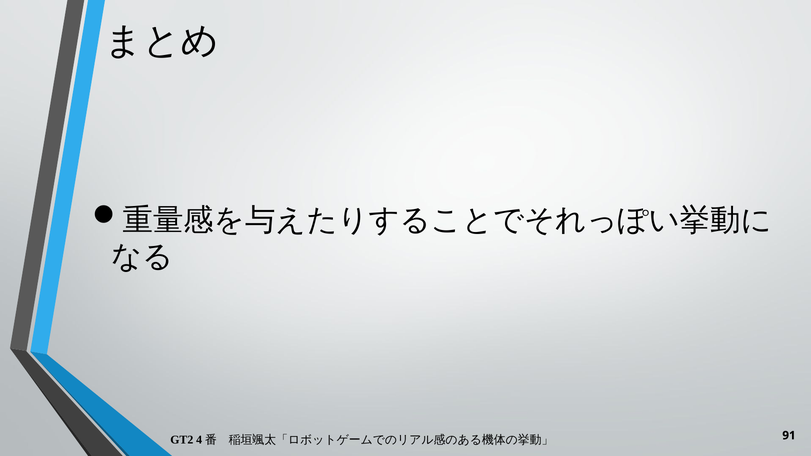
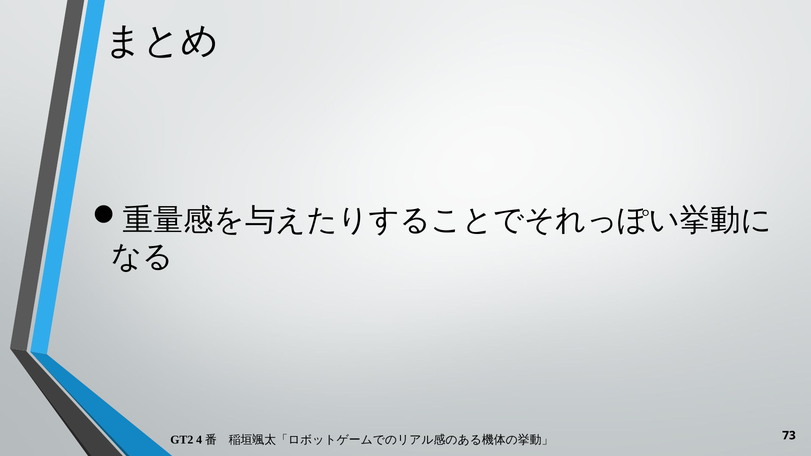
91: 91 -> 73 (789, 436)
